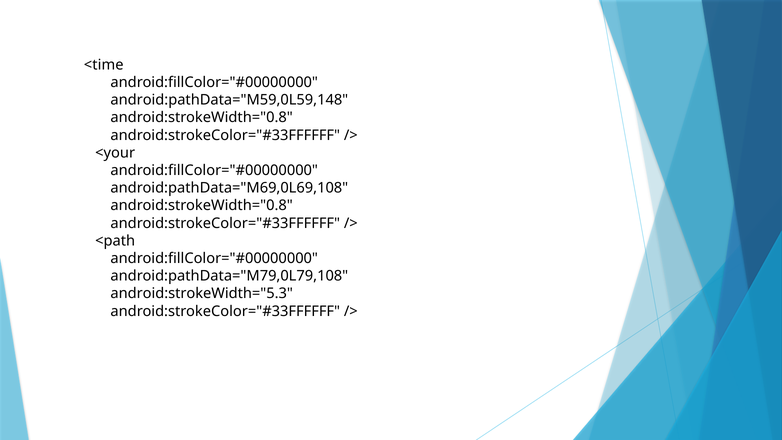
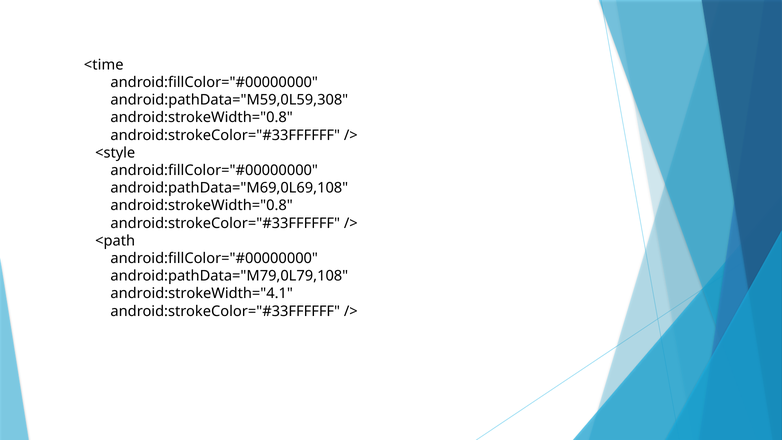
android:pathData="M59,0L59,148: android:pathData="M59,0L59,148 -> android:pathData="M59,0L59,308 (229, 100)
<your: <your -> <style (115, 153)
android:strokeWidth="5.3: android:strokeWidth="5.3 -> android:strokeWidth="4.1 (202, 293)
